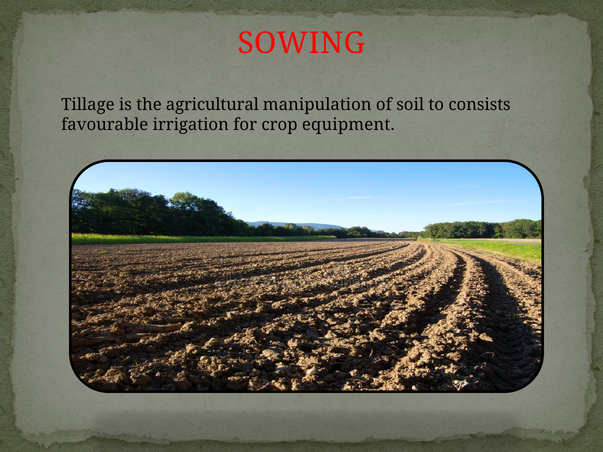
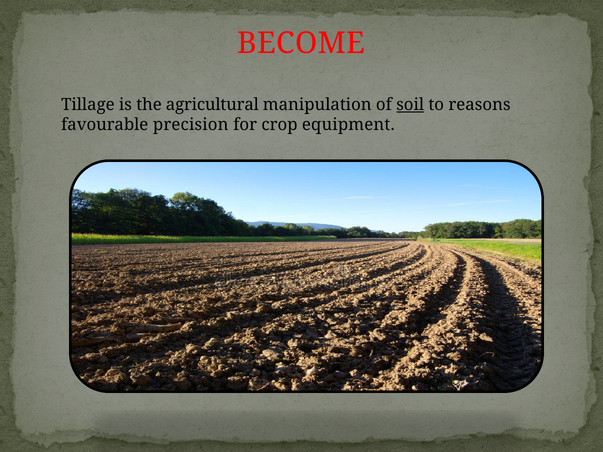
SOWING: SOWING -> BECOME (301, 43)
soil underline: none -> present (410, 105)
consists: consists -> reasons (479, 105)
irrigation: irrigation -> precision (191, 125)
